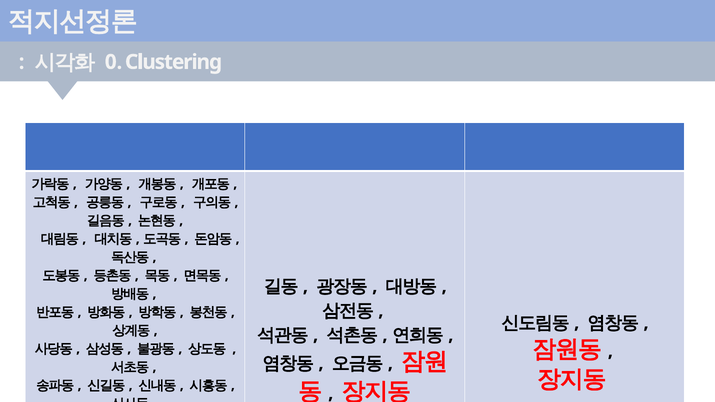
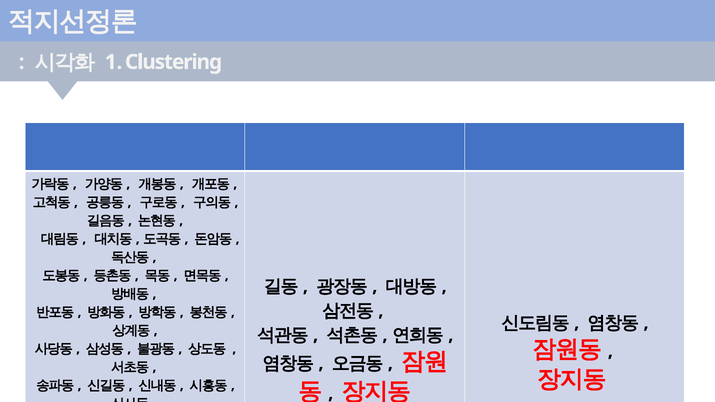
0: 0 -> 1 (114, 62)
